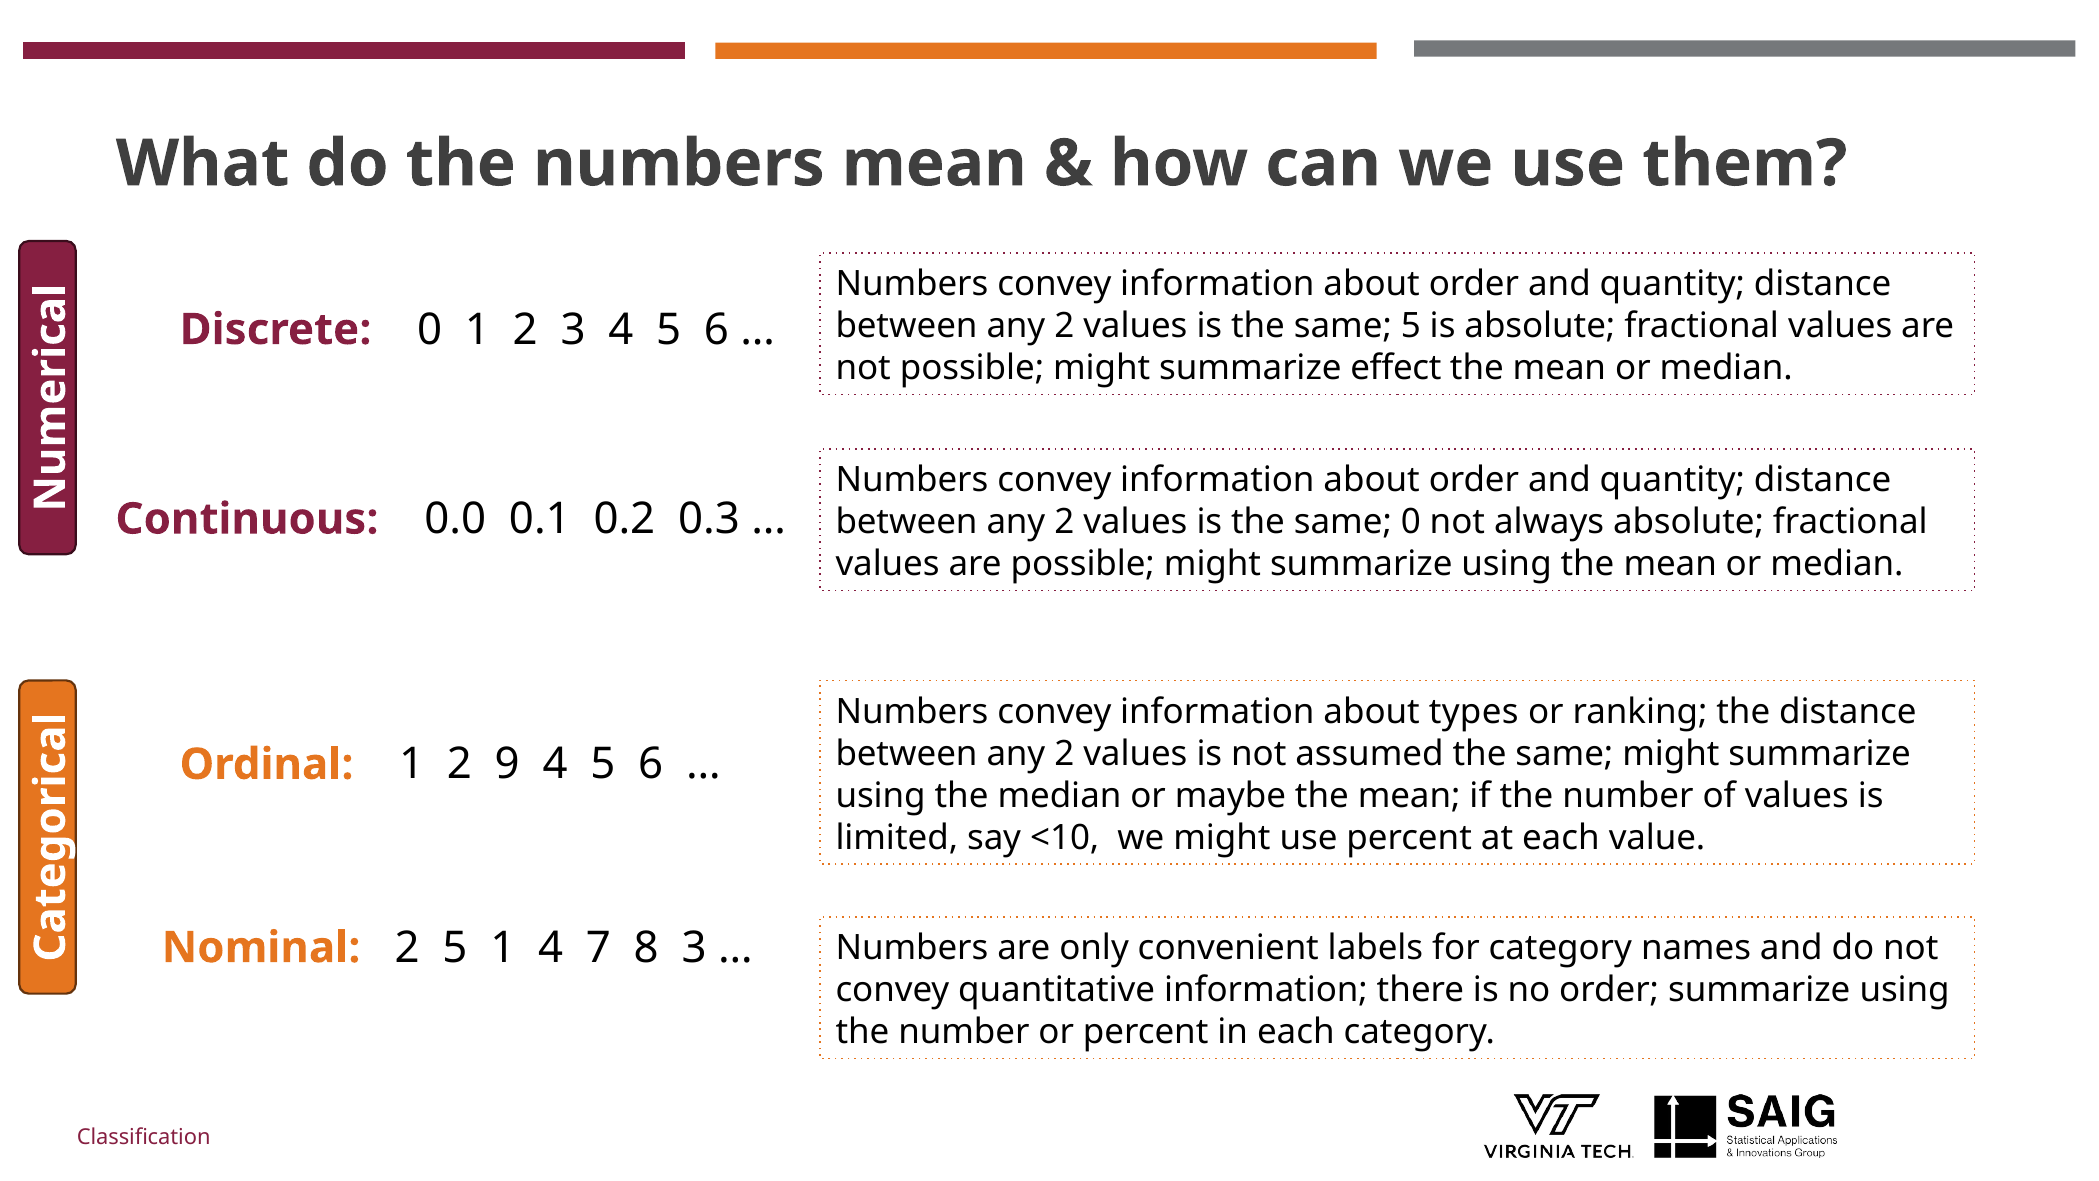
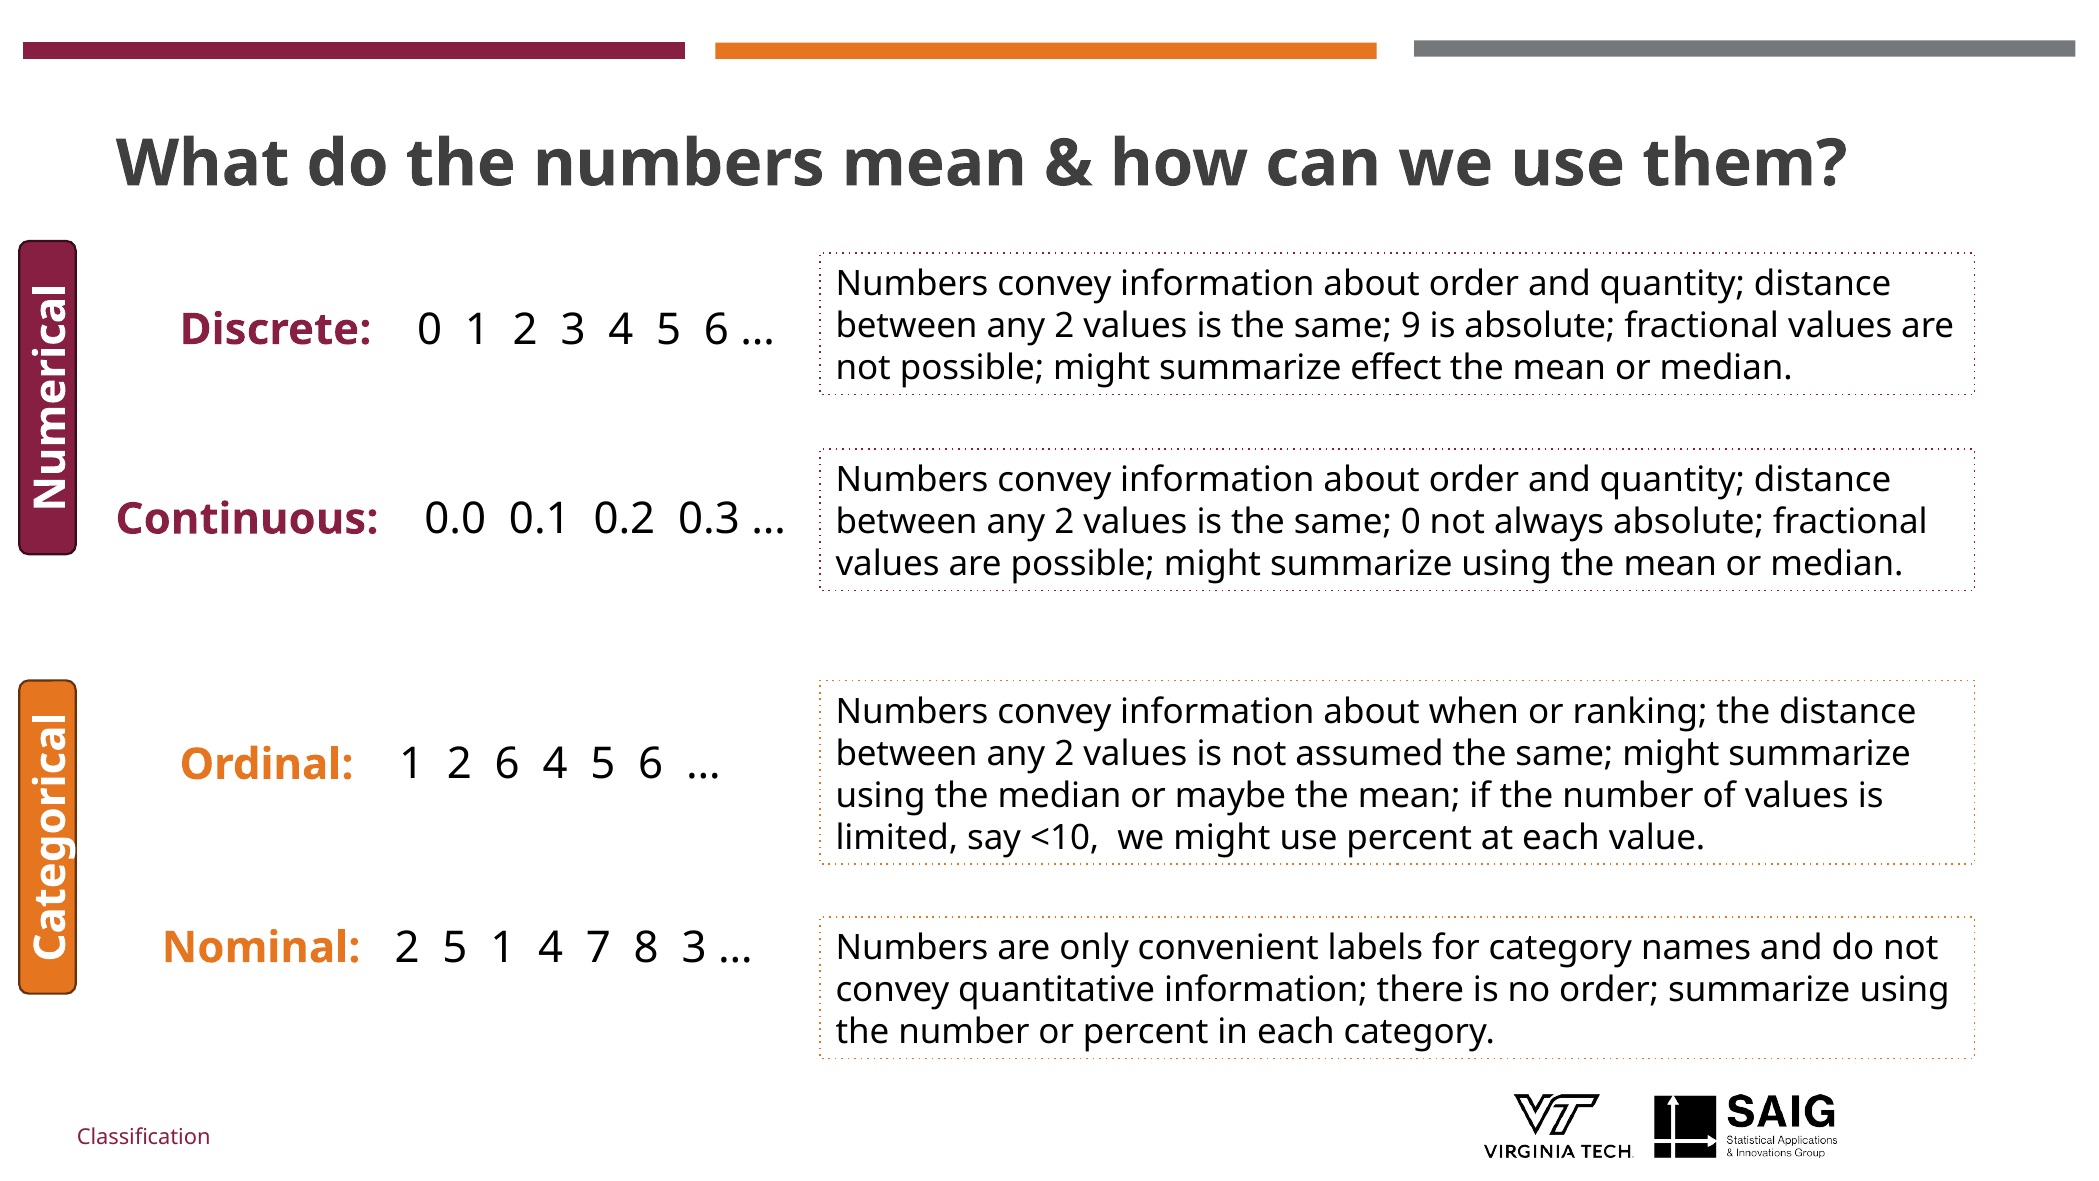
same 5: 5 -> 9 (1411, 326)
types: types -> when (1474, 711)
2 9: 9 -> 6 (507, 764)
